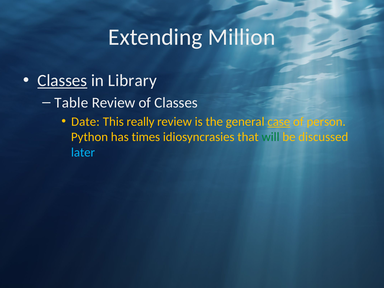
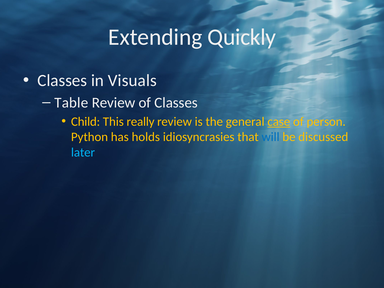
Million: Million -> Quickly (242, 37)
Classes underline: present -> none (62, 81)
Library: Library -> Visuals (132, 81)
Date: Date -> Child (86, 122)
times: times -> holds (146, 137)
will colour: green -> blue (271, 137)
